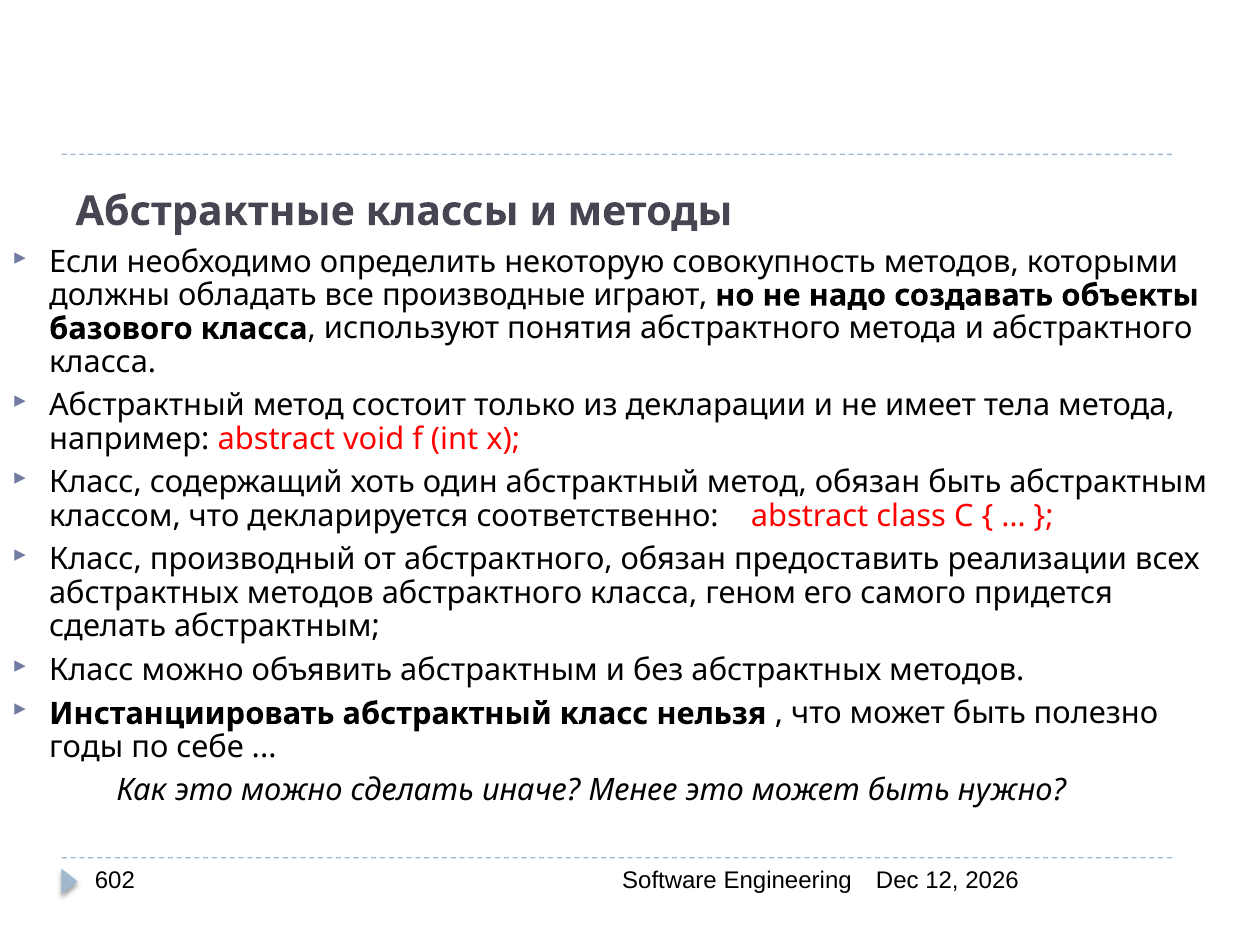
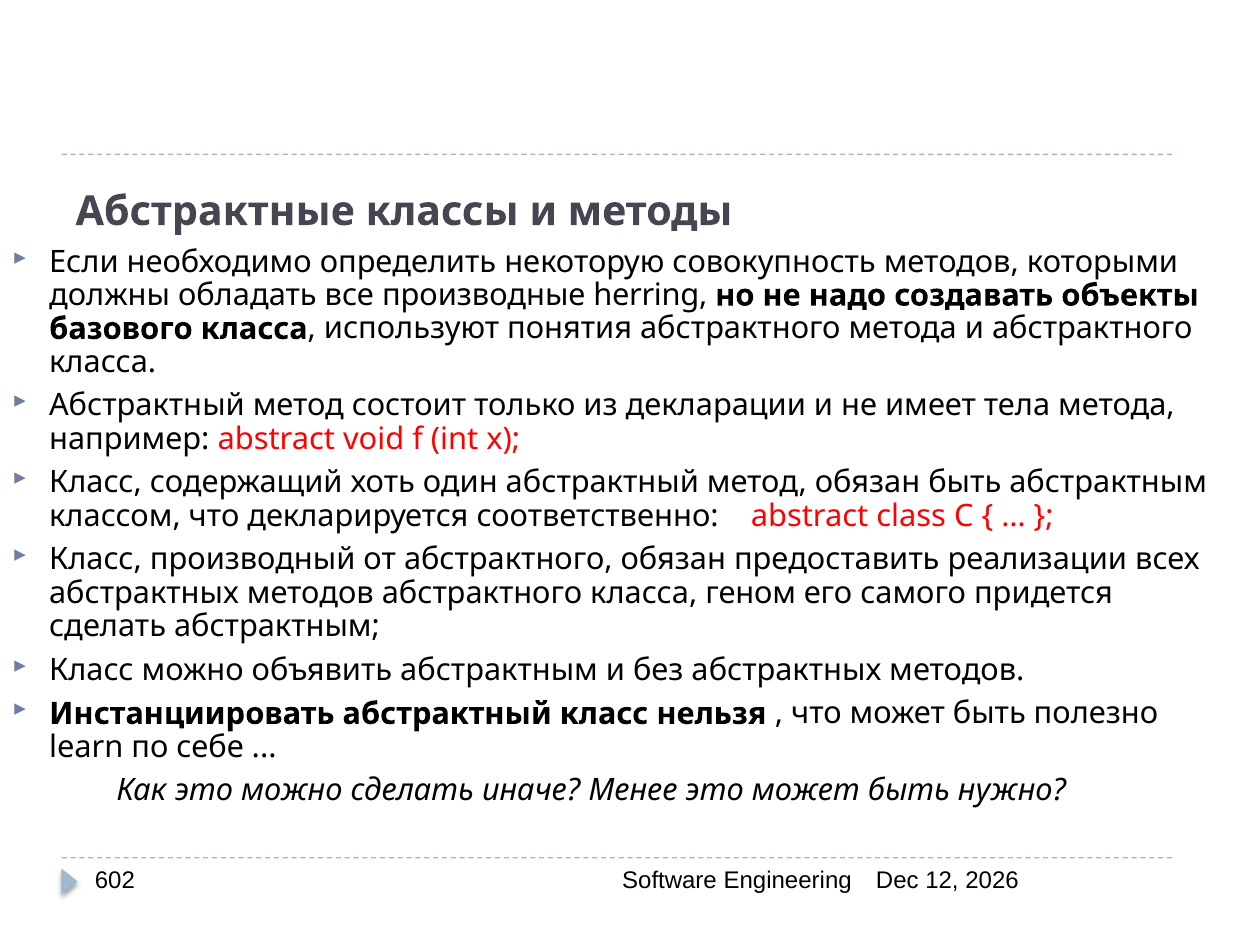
играют: играют -> herring (650, 295)
годы: годы -> learn (86, 747)
